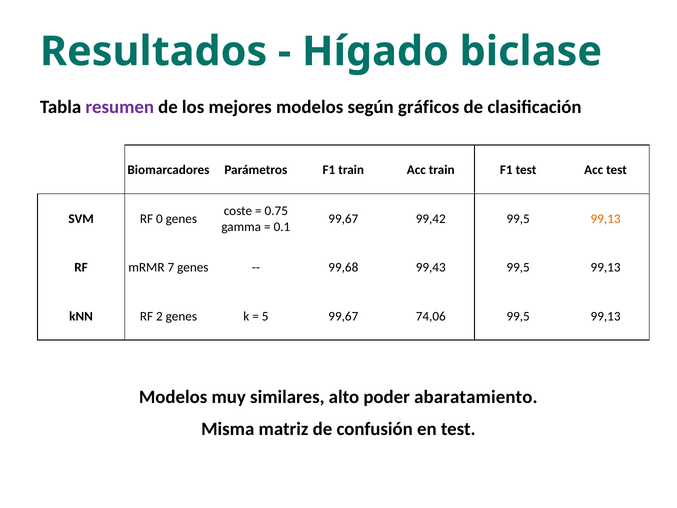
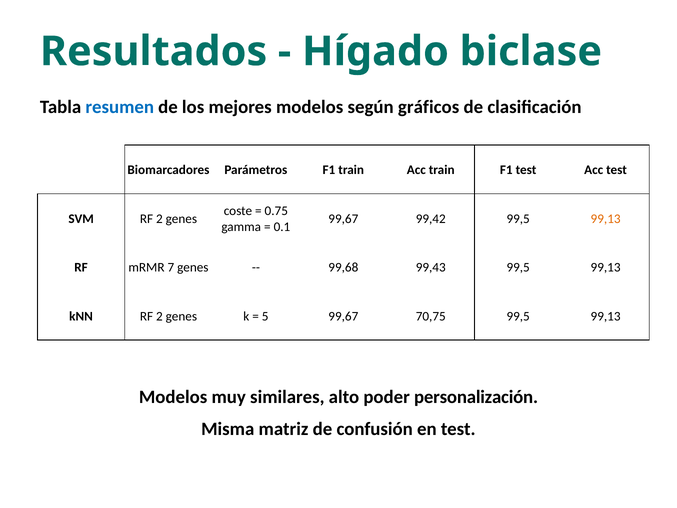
resumen colour: purple -> blue (120, 107)
SVM RF 0: 0 -> 2 (159, 219)
74,06: 74,06 -> 70,75 (431, 316)
abaratamiento: abaratamiento -> personalización (476, 397)
